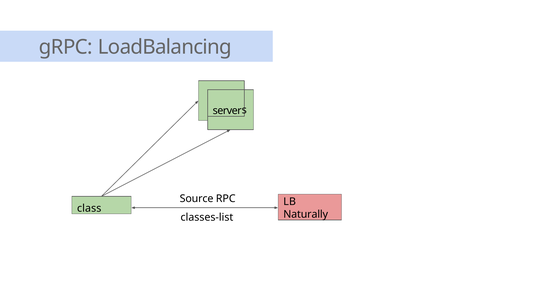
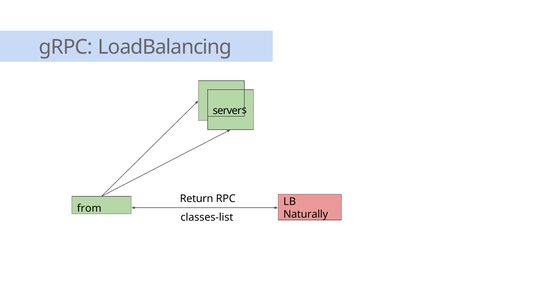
Source: Source -> Return (197, 198)
class: class -> from (89, 208)
